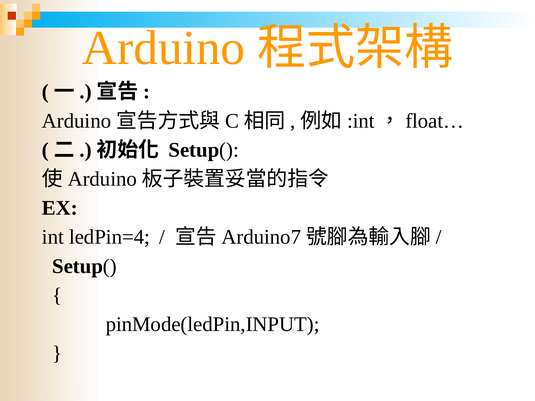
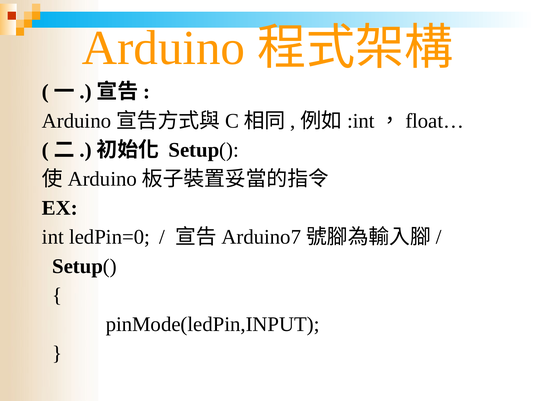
ledPin=4: ledPin=4 -> ledPin=0 (109, 237)
